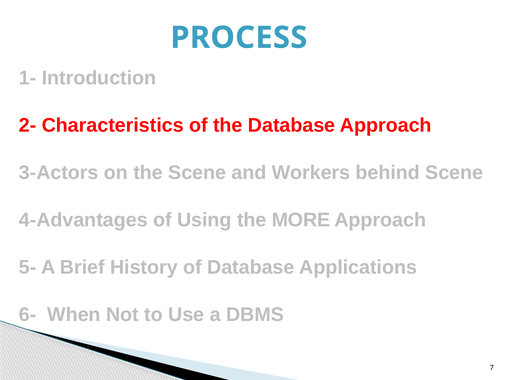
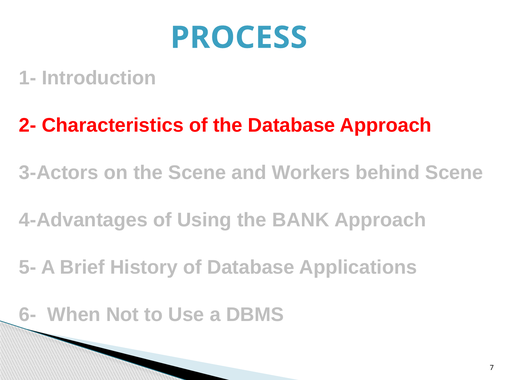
MORE: MORE -> BANK (301, 220)
